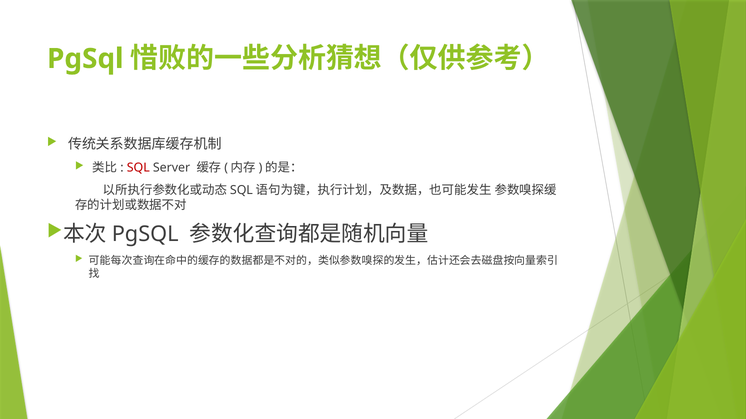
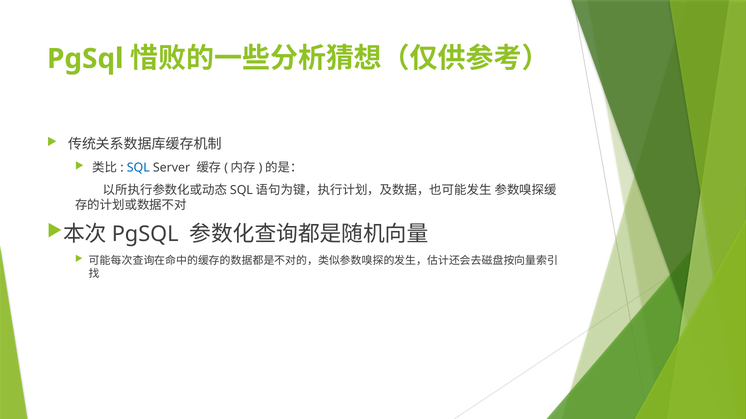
SQL colour: red -> blue (138, 168)
